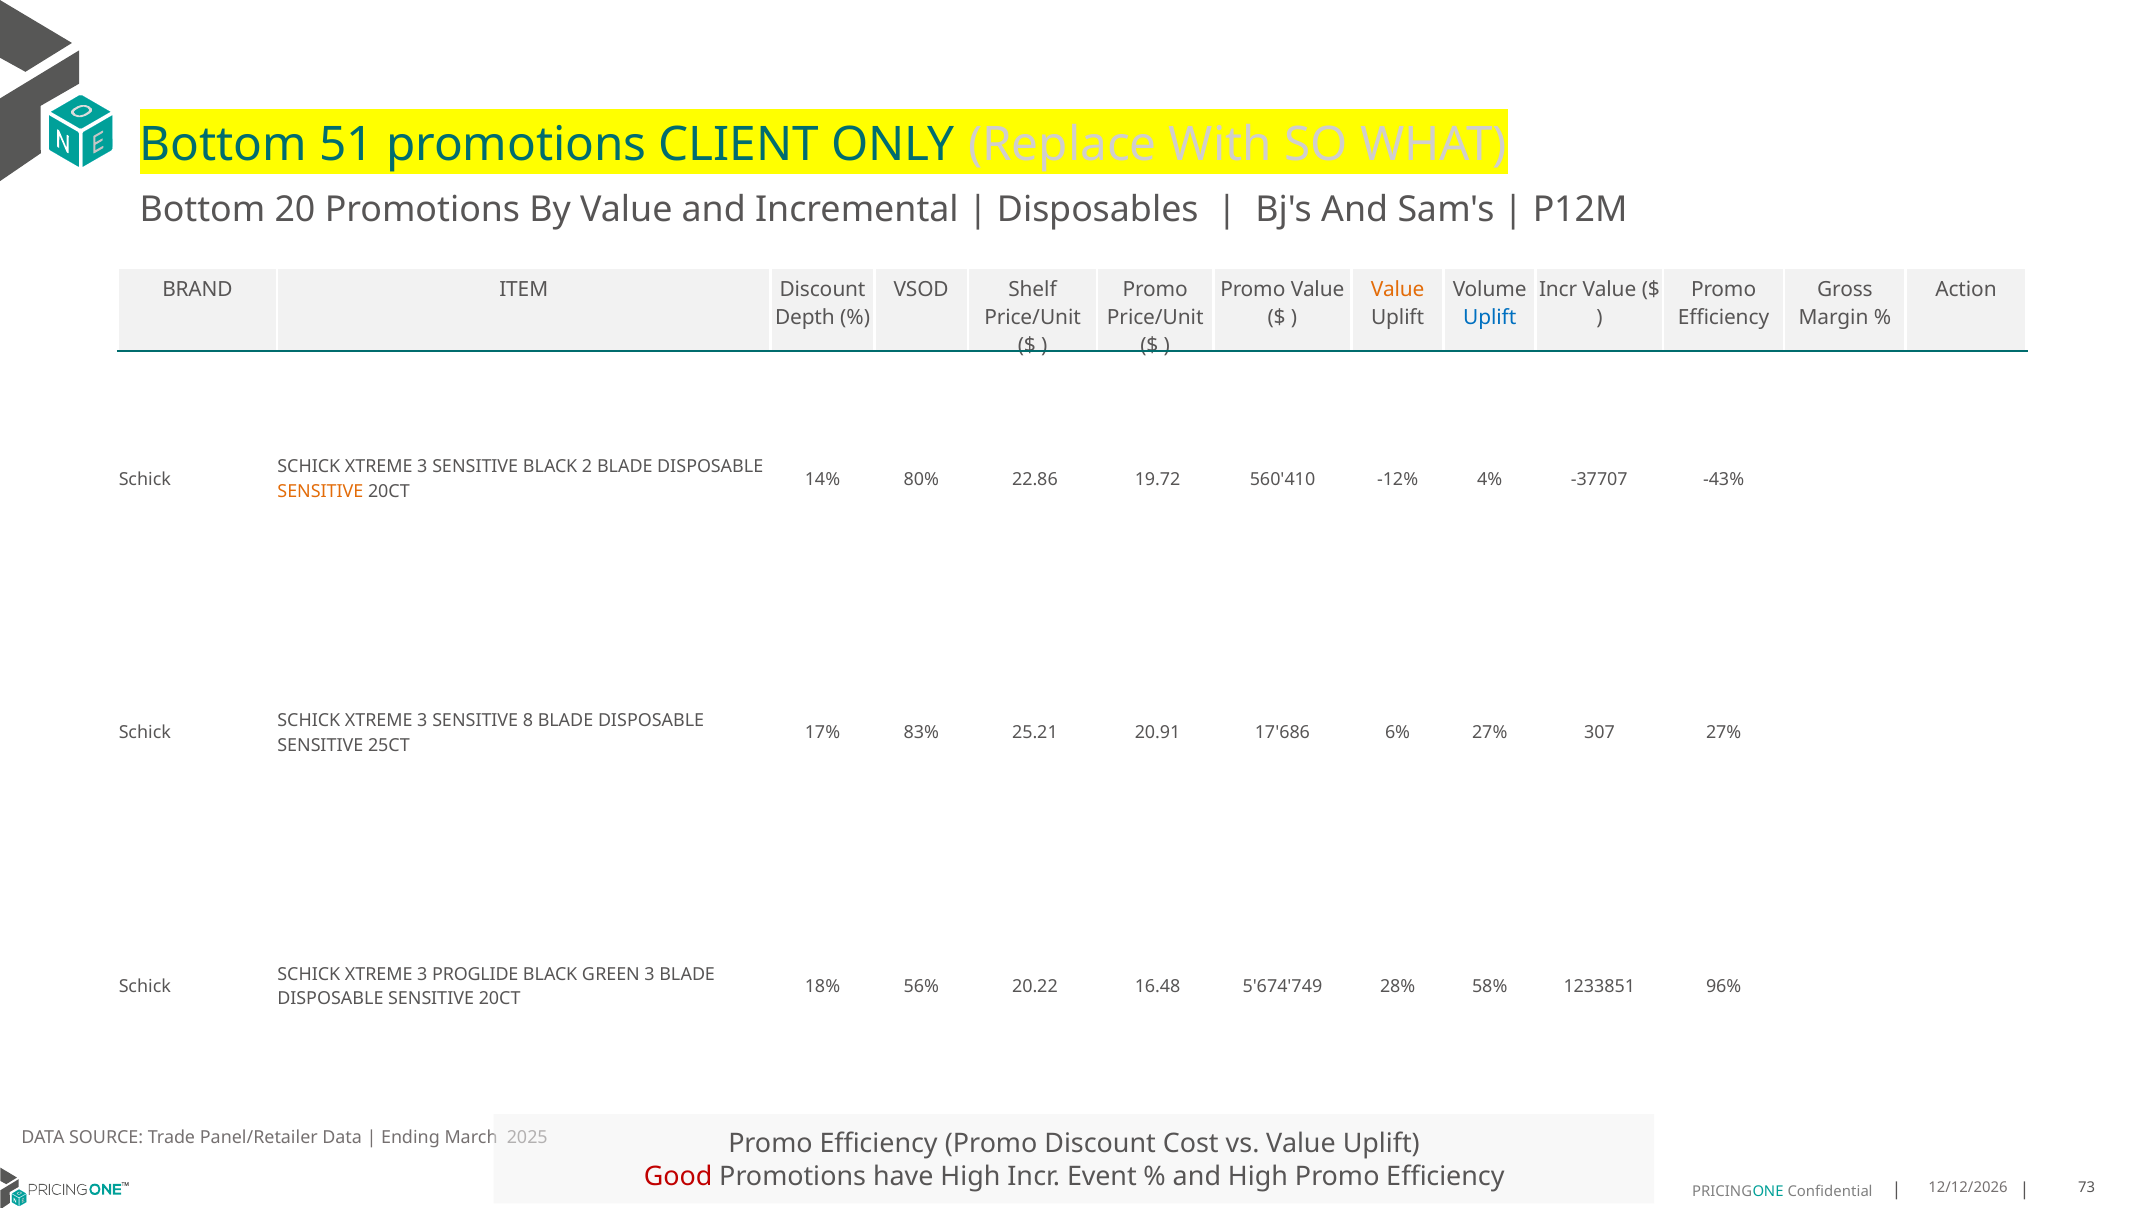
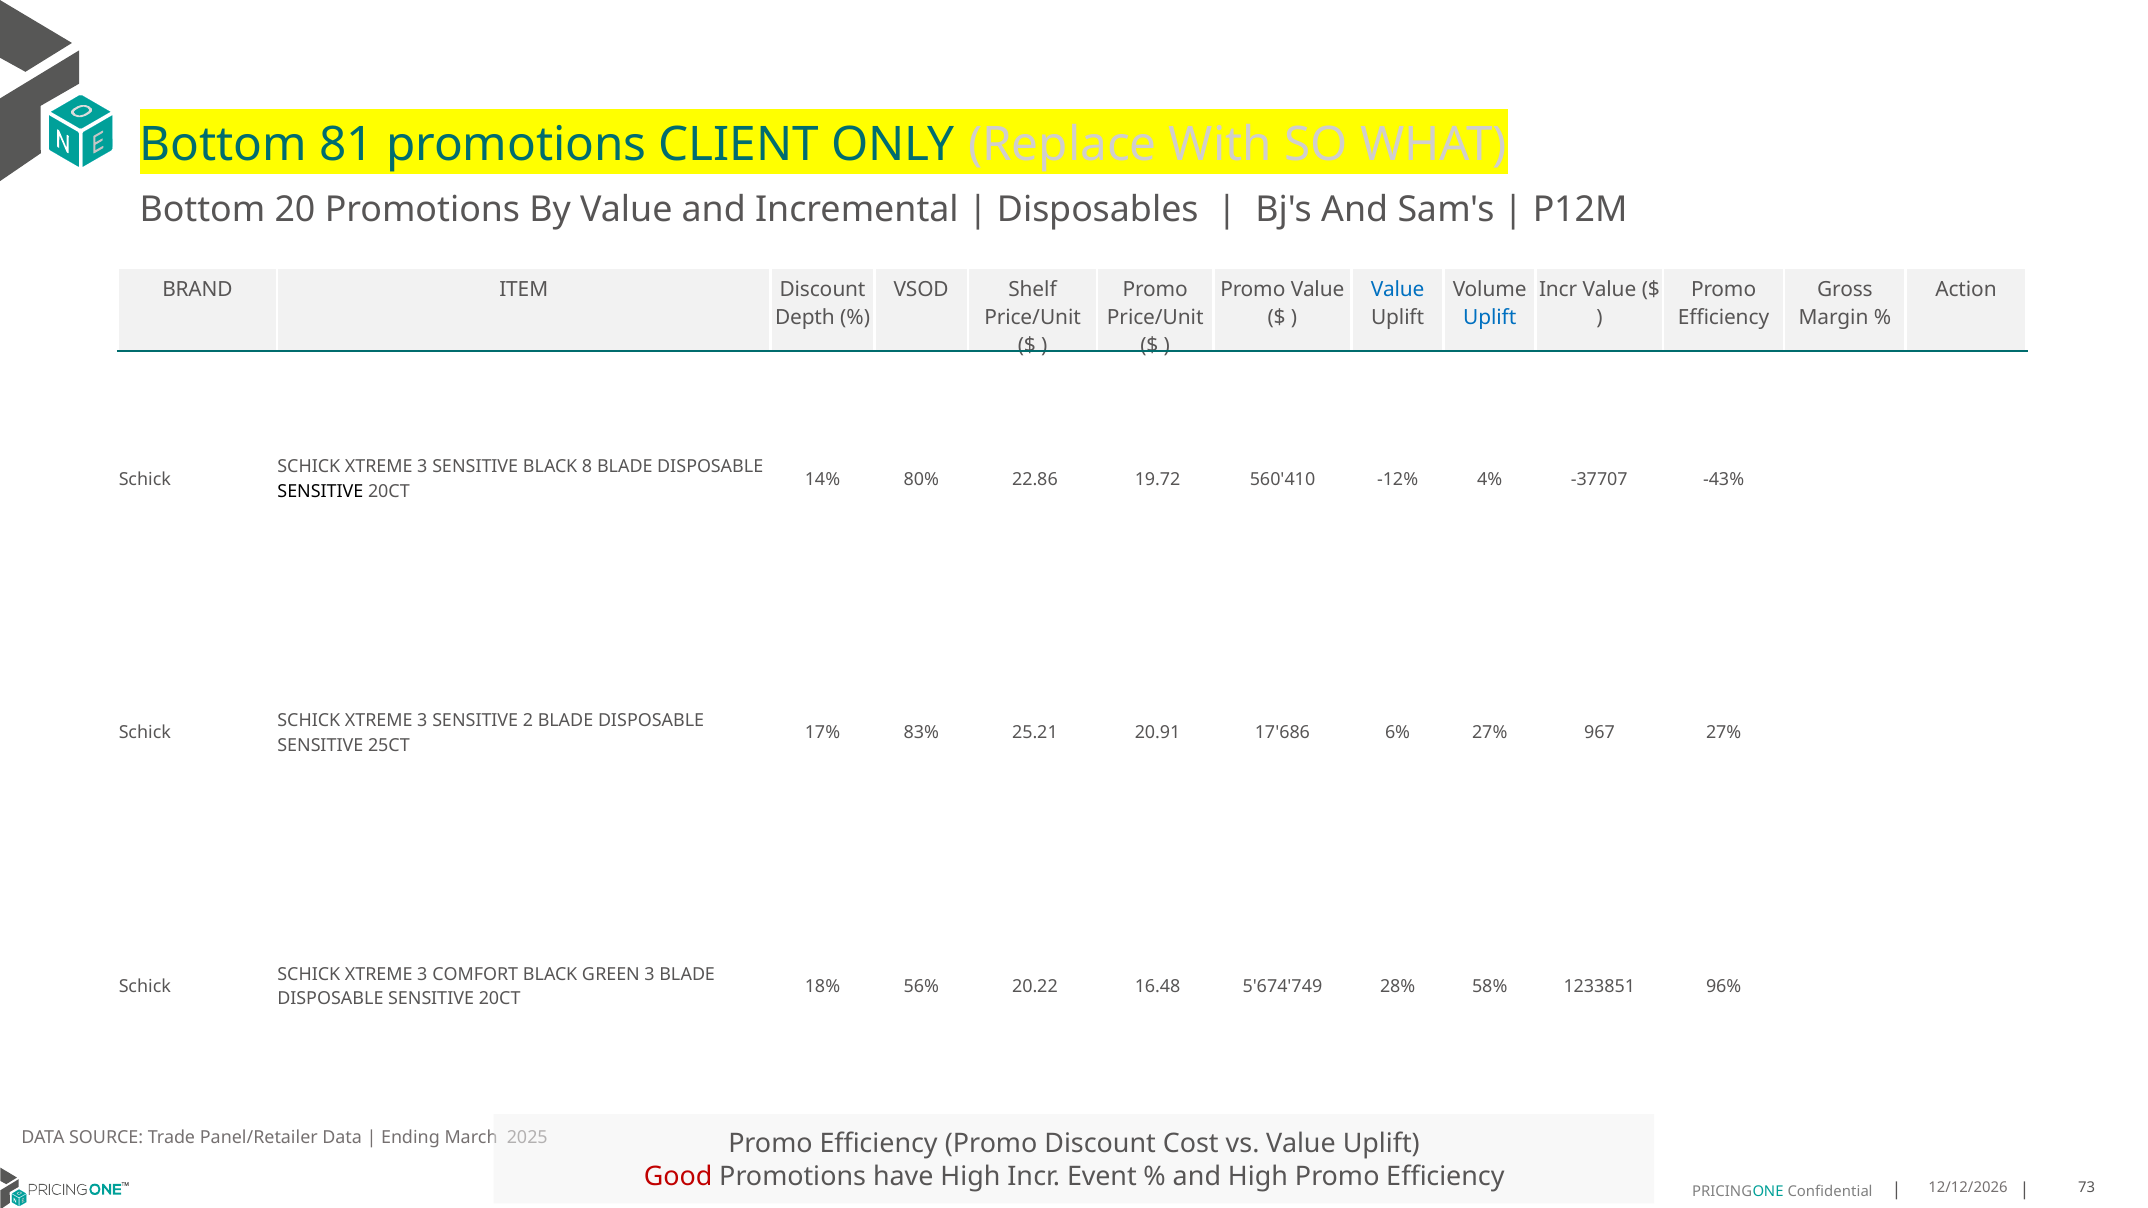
51: 51 -> 81 (347, 144)
Value colour: orange -> blue (1398, 289)
2: 2 -> 8 (587, 467)
SENSITIVE colour: orange -> black (320, 492)
8: 8 -> 2 (528, 721)
307: 307 -> 967 (1600, 733)
PROGLIDE: PROGLIDE -> COMFORT (475, 975)
